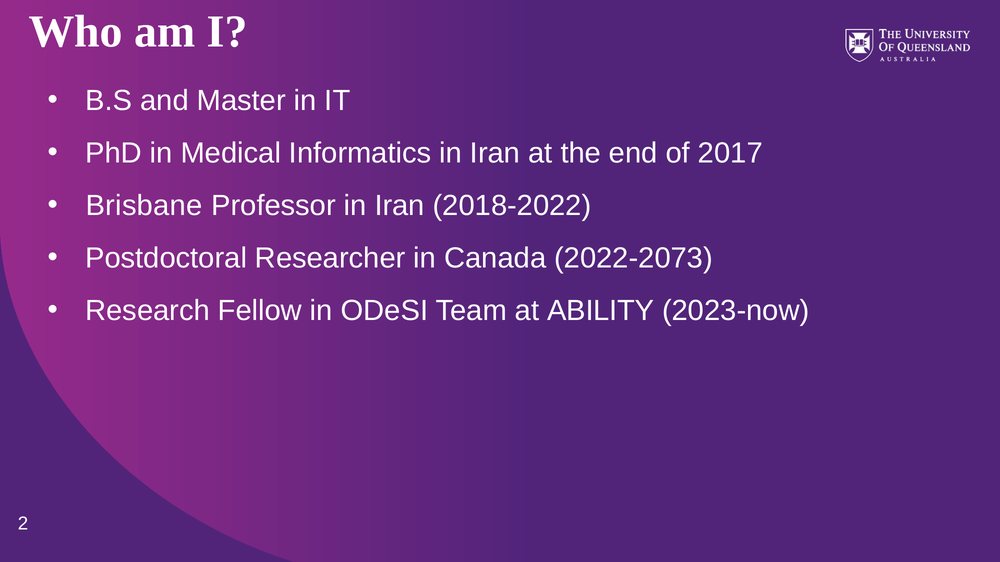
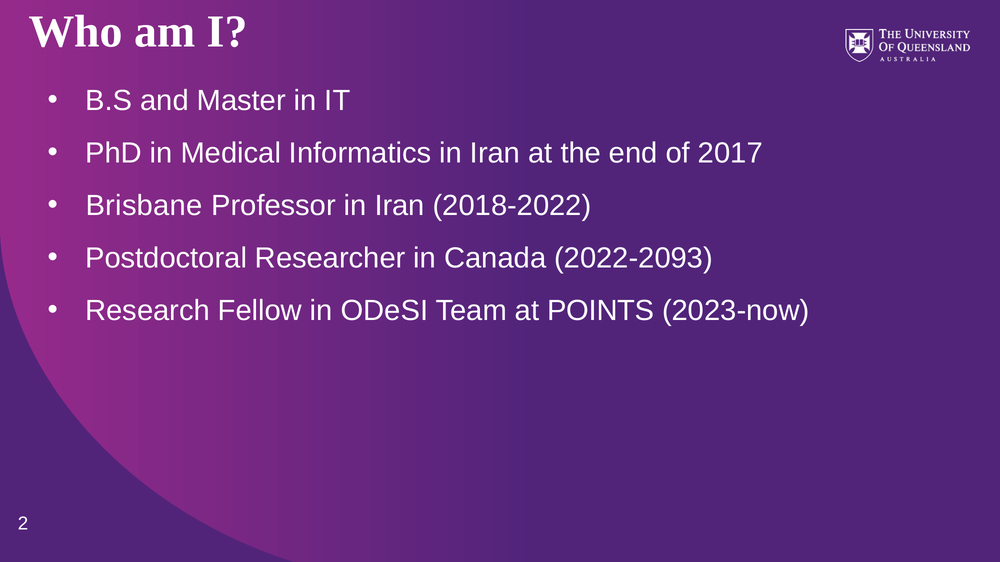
2022-2073: 2022-2073 -> 2022-2093 (634, 258)
ABILITY: ABILITY -> POINTS (601, 311)
